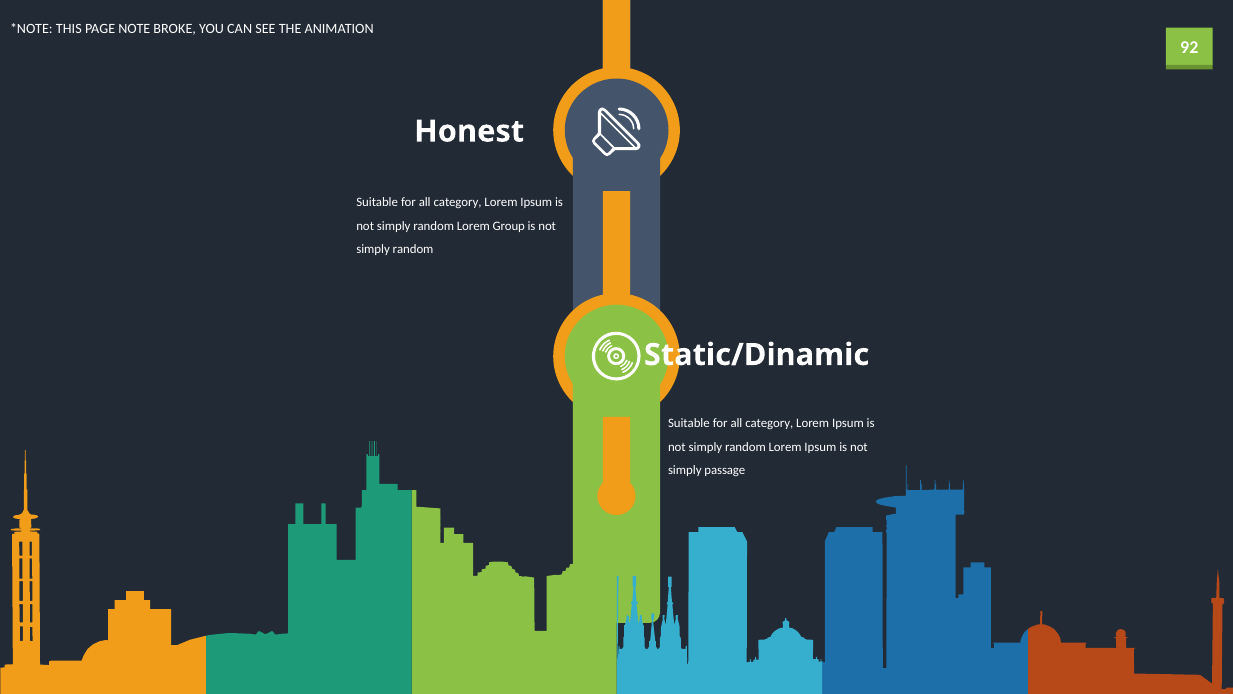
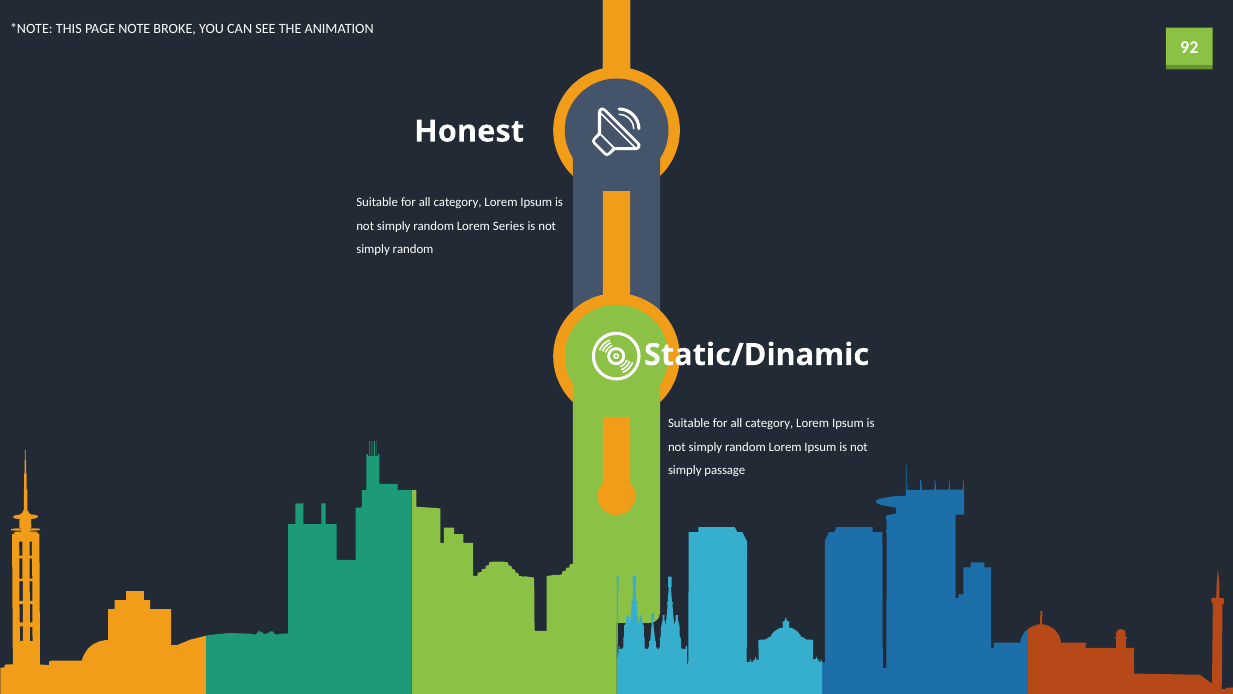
Group: Group -> Series (509, 226)
